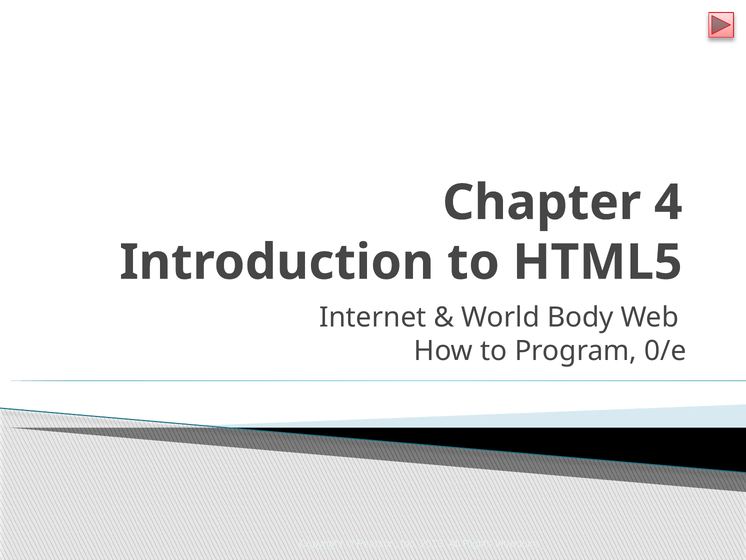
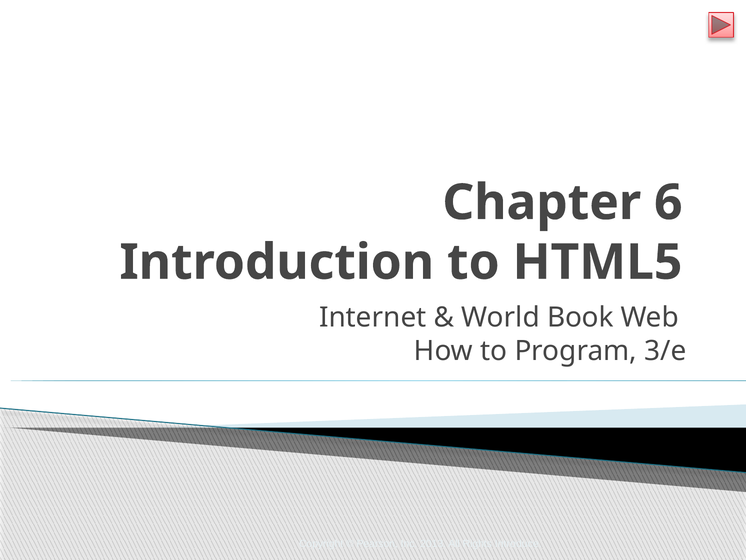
4: 4 -> 6 (668, 203)
Body: Body -> Book (580, 317)
0/e: 0/e -> 3/e (665, 351)
